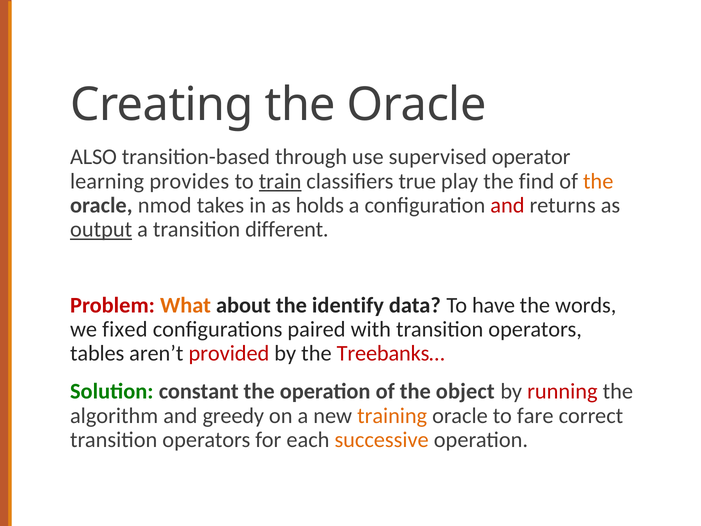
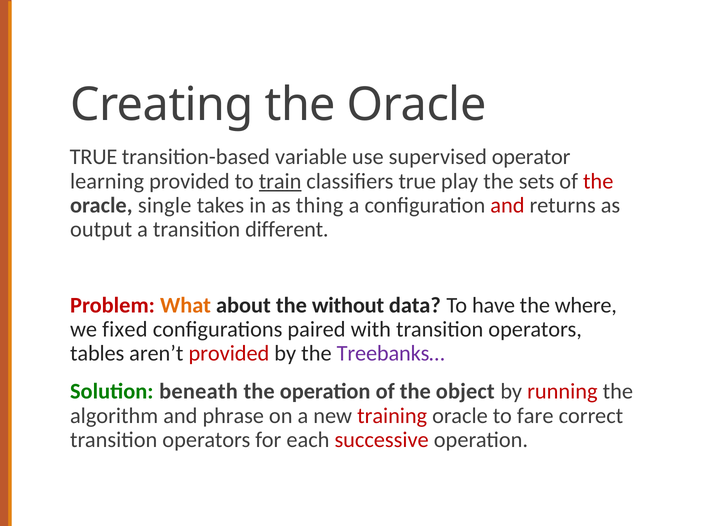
ALSO: ALSO -> TRUE (93, 157)
through: through -> variable (311, 157)
learning provides: provides -> provided (189, 181)
find: find -> sets (537, 181)
the colour: orange -> red (598, 181)
nmod: nmod -> single (165, 205)
holds: holds -> thing (320, 205)
output underline: present -> none (101, 229)
identify: identify -> without (348, 305)
words: words -> where (586, 305)
Treebanks… colour: red -> purple (391, 353)
constant: constant -> beneath (199, 391)
greedy: greedy -> phrase (233, 415)
training colour: orange -> red (392, 415)
successive colour: orange -> red (382, 440)
